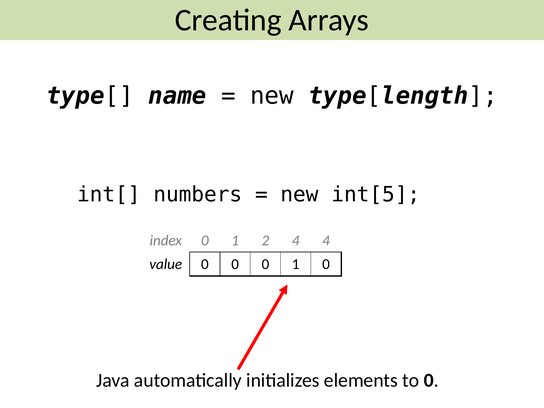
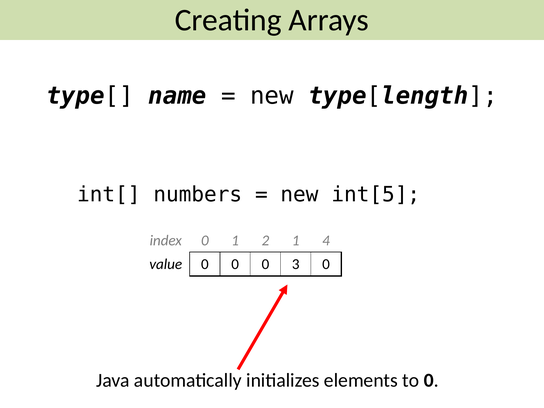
2 4: 4 -> 1 (296, 240)
0 0 1: 1 -> 3 (296, 264)
